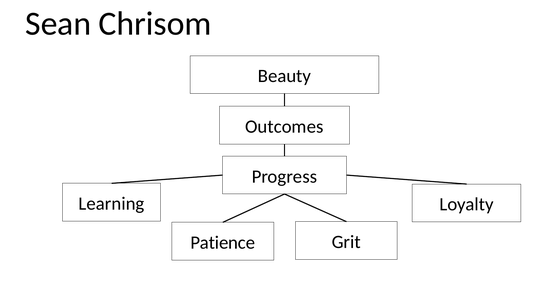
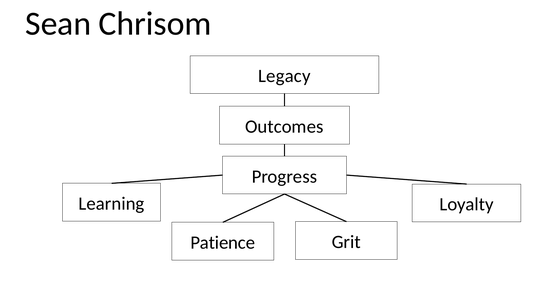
Beauty: Beauty -> Legacy (284, 76)
